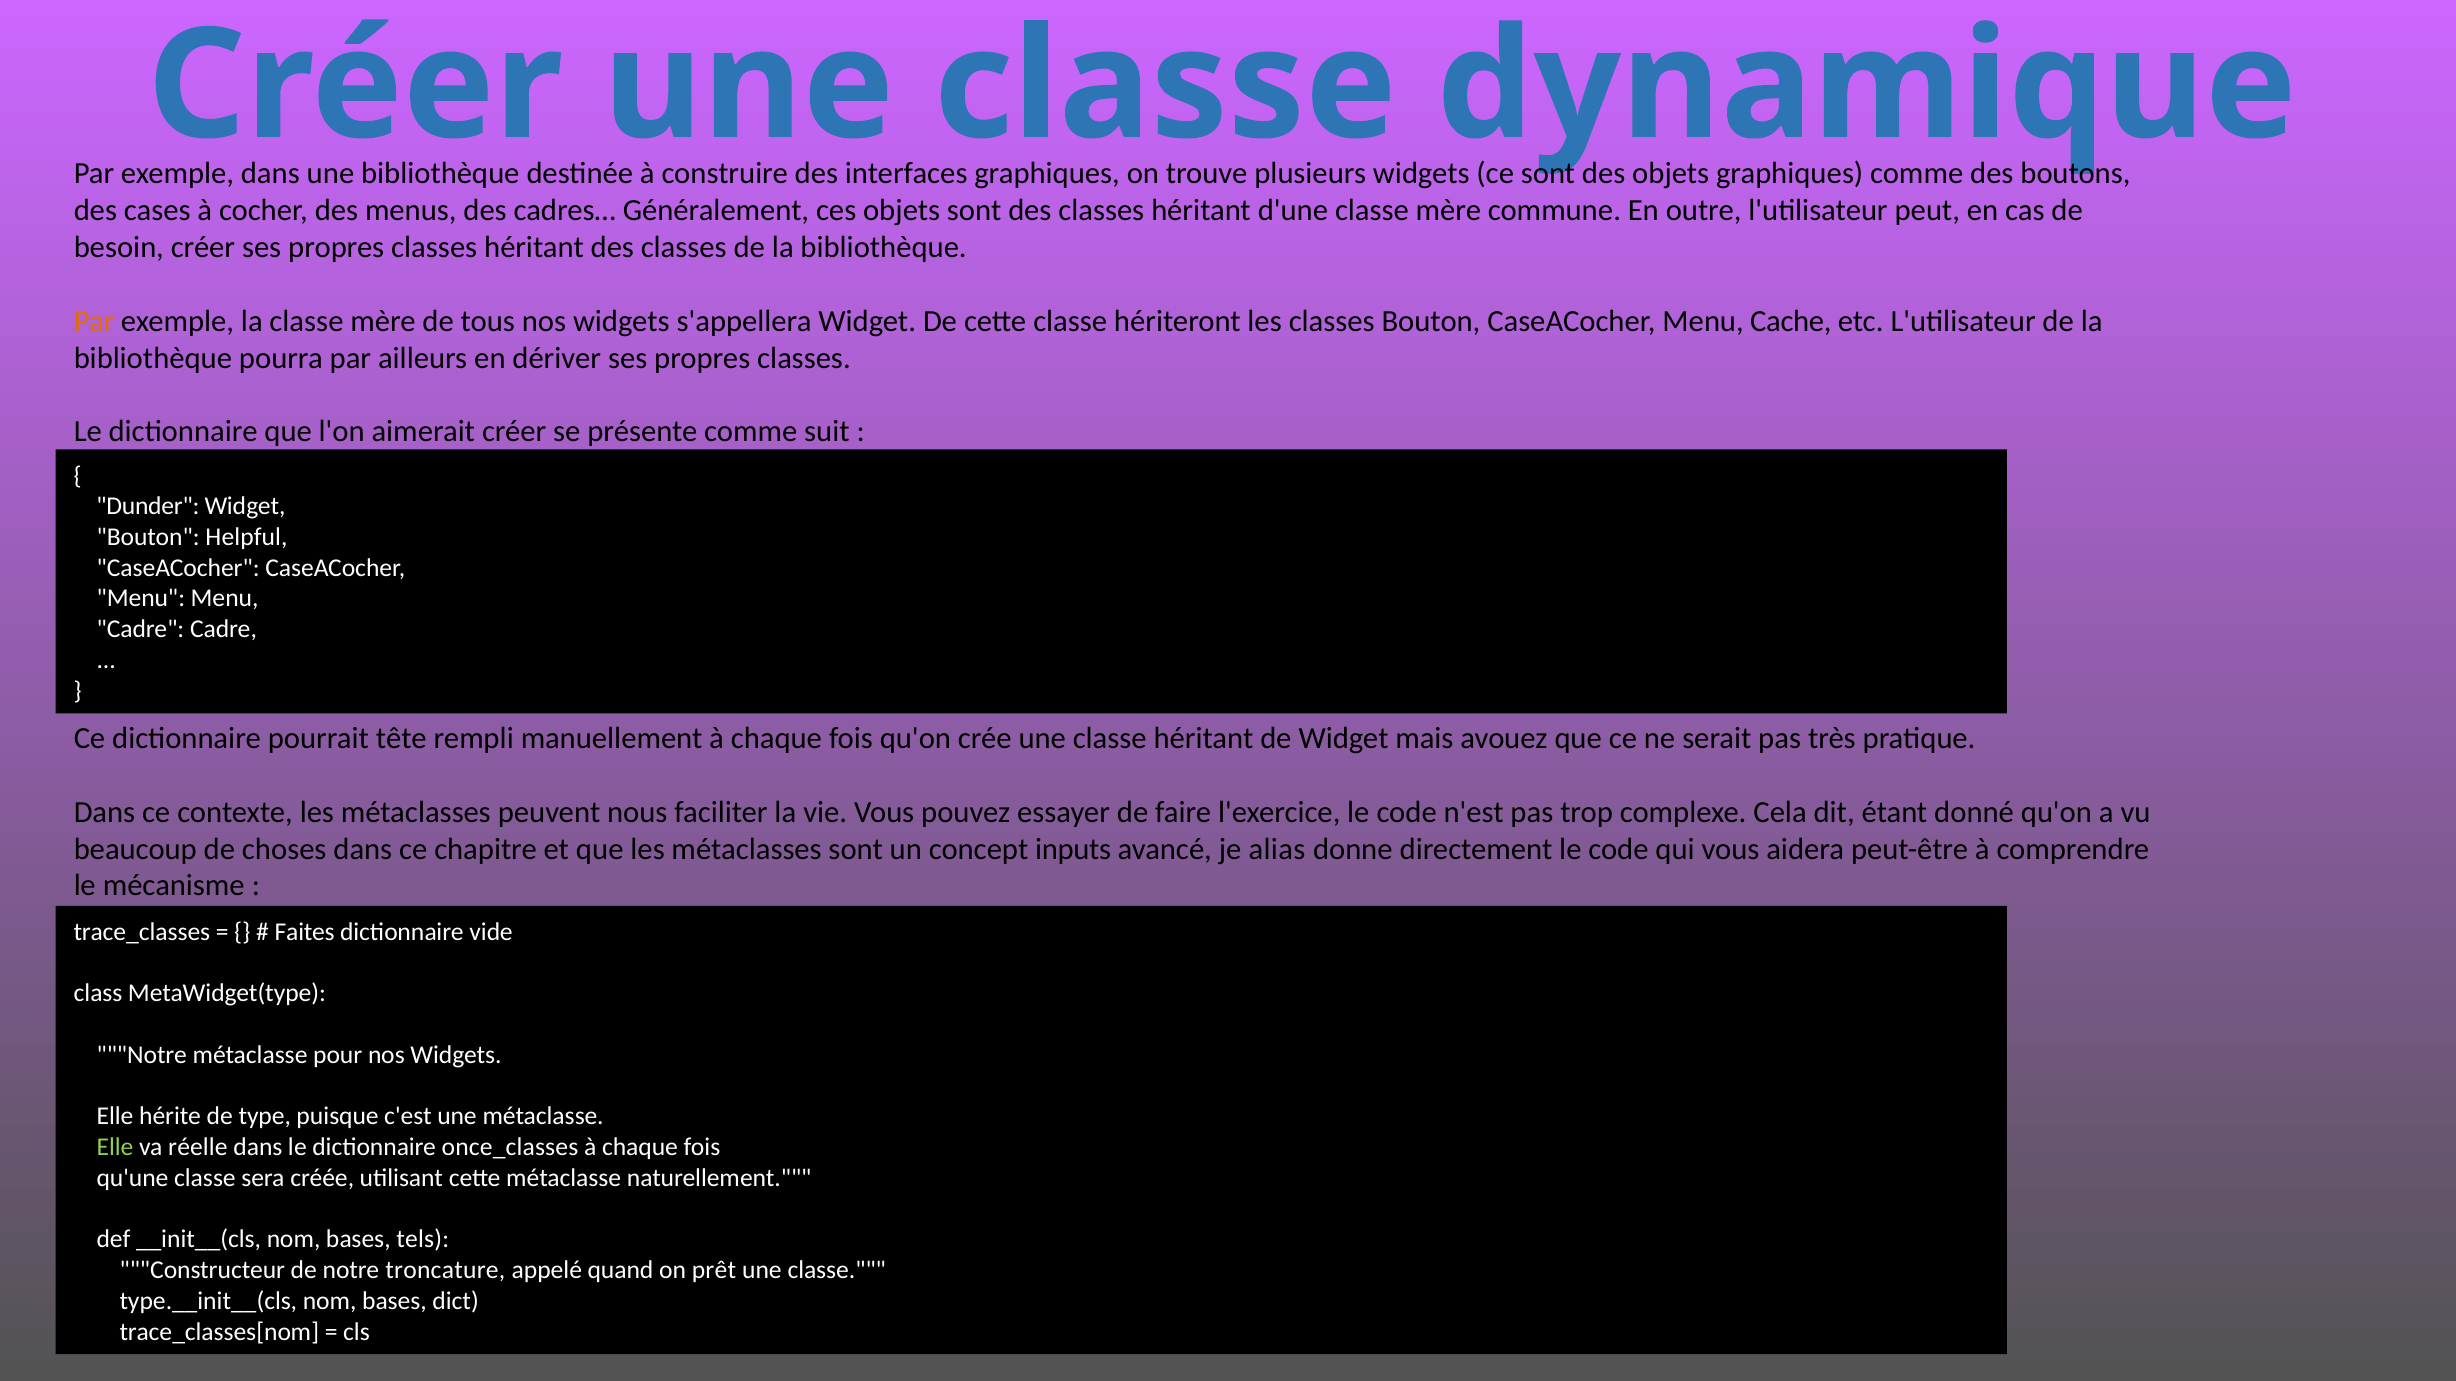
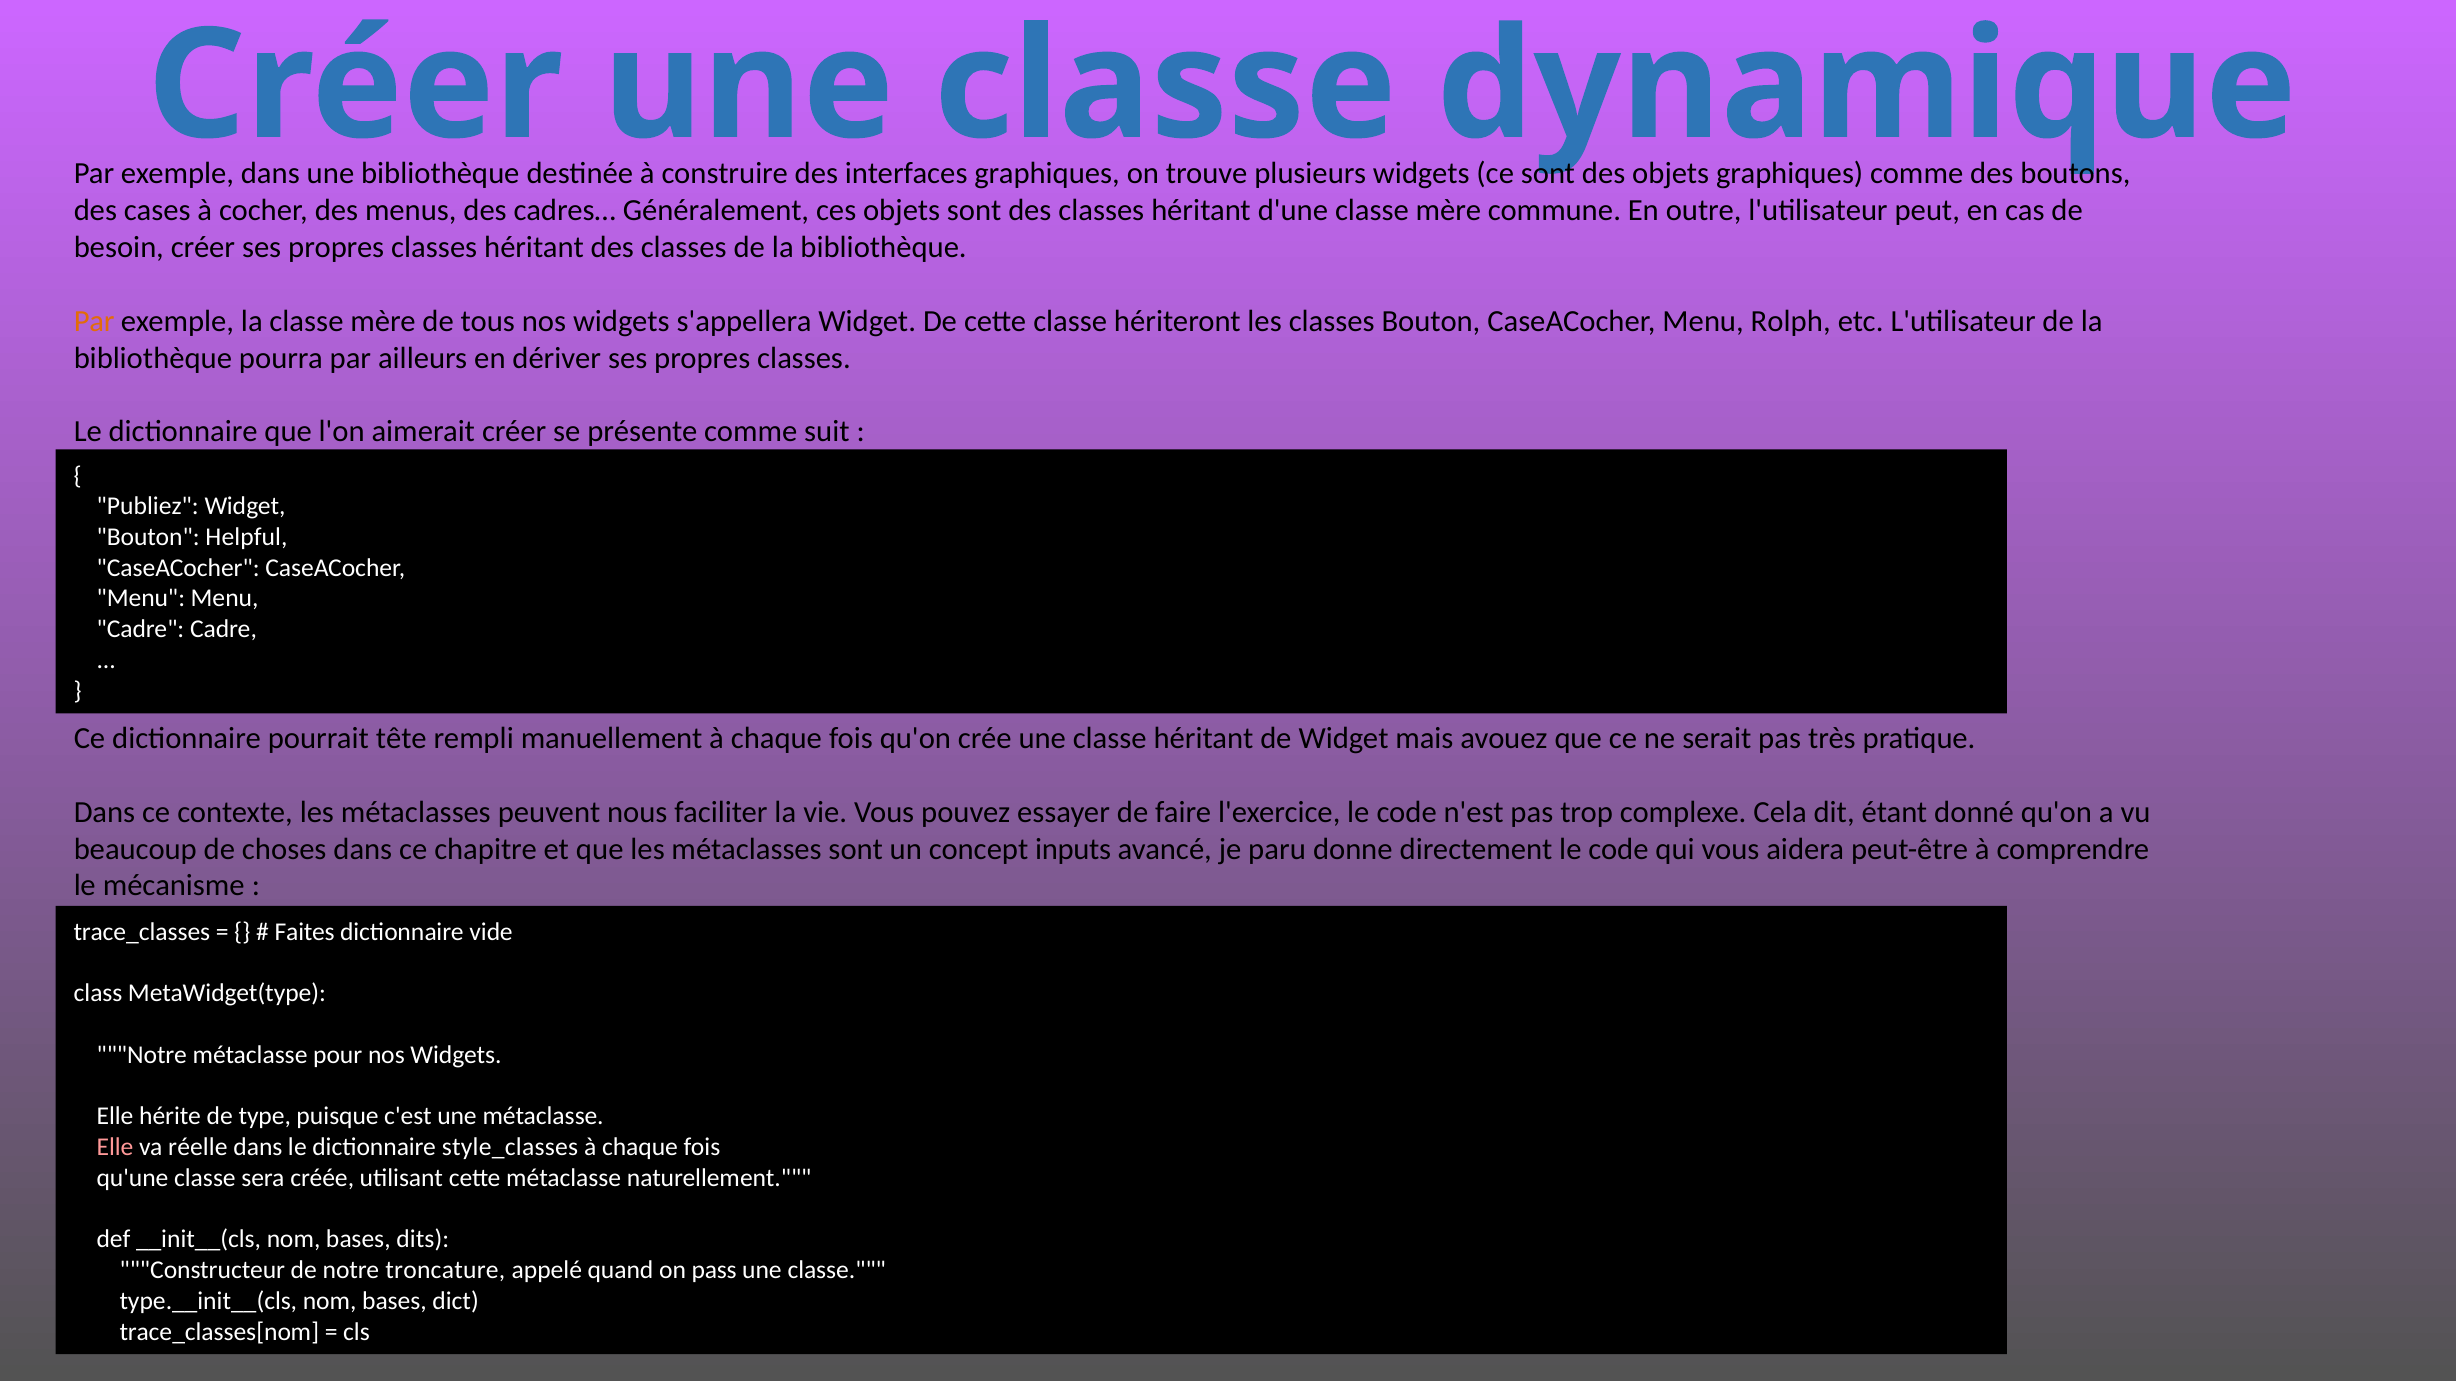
Cache: Cache -> Rolph (1791, 321)
Dunder: Dunder -> Publiez (148, 507)
alias: alias -> paru (1277, 849)
Elle colour: light green -> pink (115, 1148)
once_classes: once_classes -> style_classes (510, 1148)
tels: tels -> dits (423, 1240)
prêt: prêt -> pass (714, 1271)
